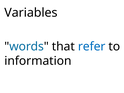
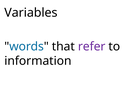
refer colour: blue -> purple (92, 46)
